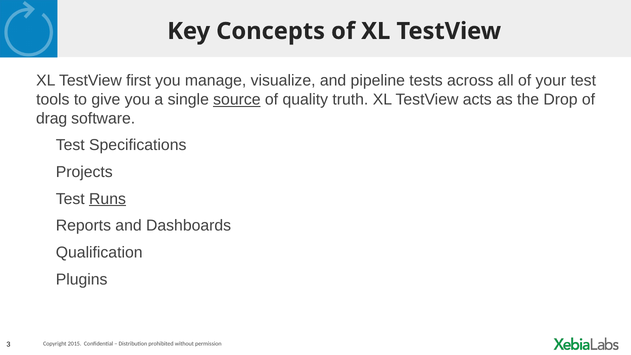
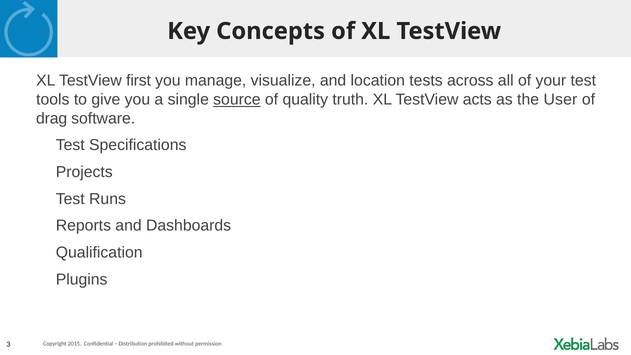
pipeline: pipeline -> location (378, 81)
Drop: Drop -> User (560, 100)
Runs underline: present -> none (108, 199)
